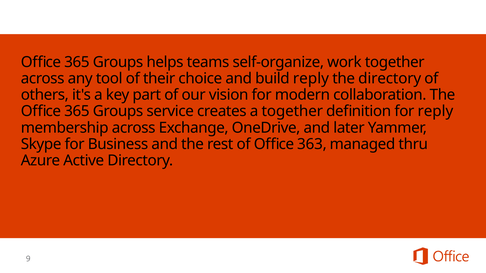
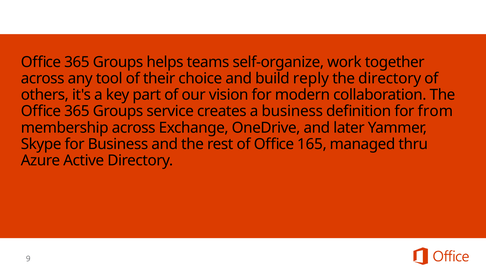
a together: together -> business (292, 111)
for reply: reply -> from (435, 111)
363: 363 -> 165 (312, 144)
